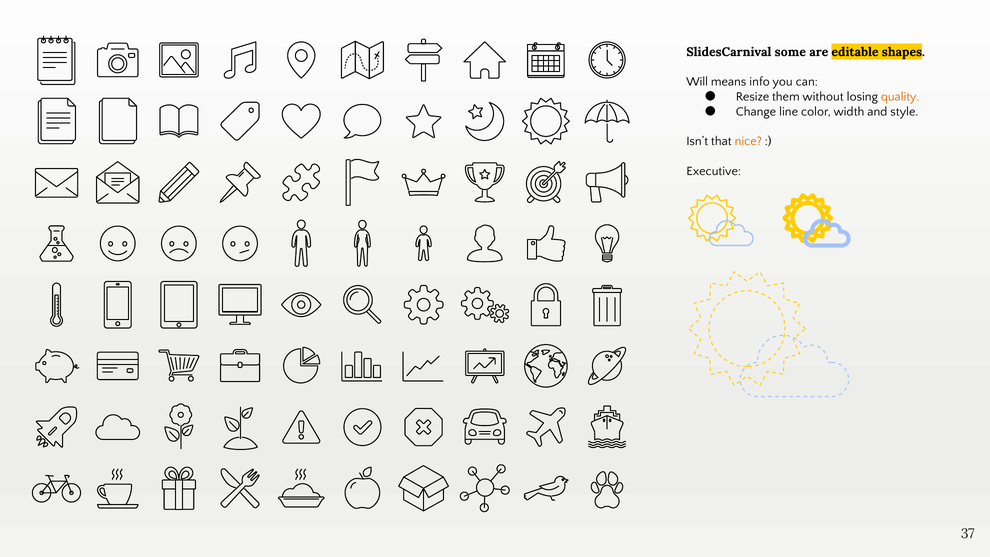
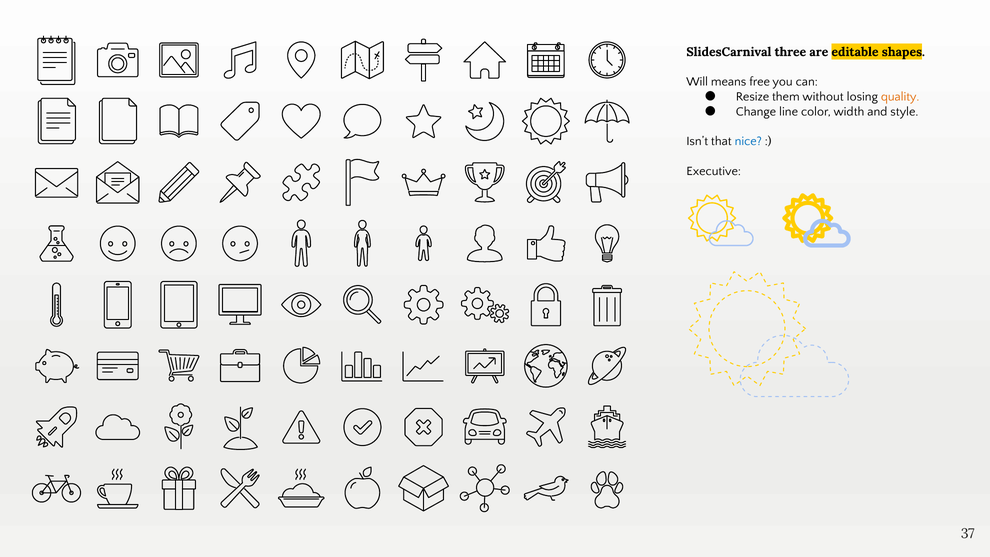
some: some -> three (790, 52)
info: info -> free (760, 82)
nice colour: orange -> blue (748, 141)
